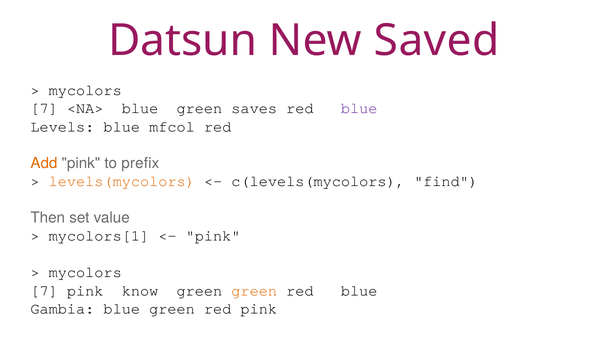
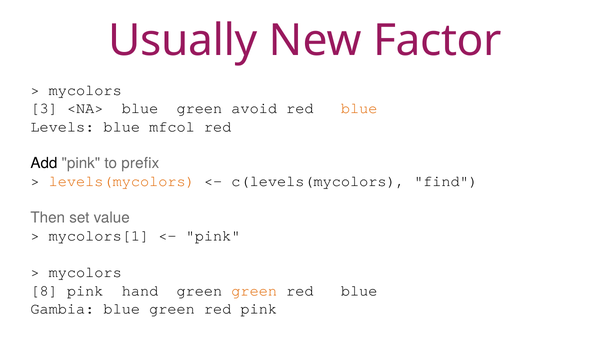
Datsun: Datsun -> Usually (183, 41)
Saved: Saved -> Factor (437, 41)
7: 7 -> 3 (44, 108)
saves: saves -> avoid (254, 108)
blue colour: purple -> orange (359, 108)
Add colour: orange -> black (44, 163)
7: 7 -> 8 (44, 291)
know: know -> hand (140, 291)
